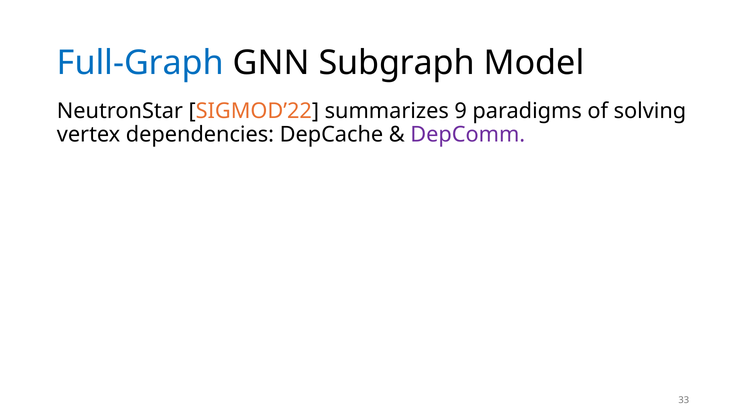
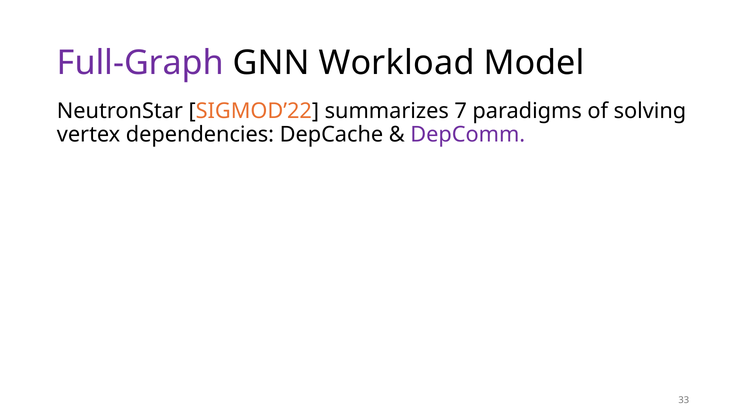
Full-Graph colour: blue -> purple (140, 63)
Subgraph: Subgraph -> Workload (397, 63)
9: 9 -> 7 (461, 111)
